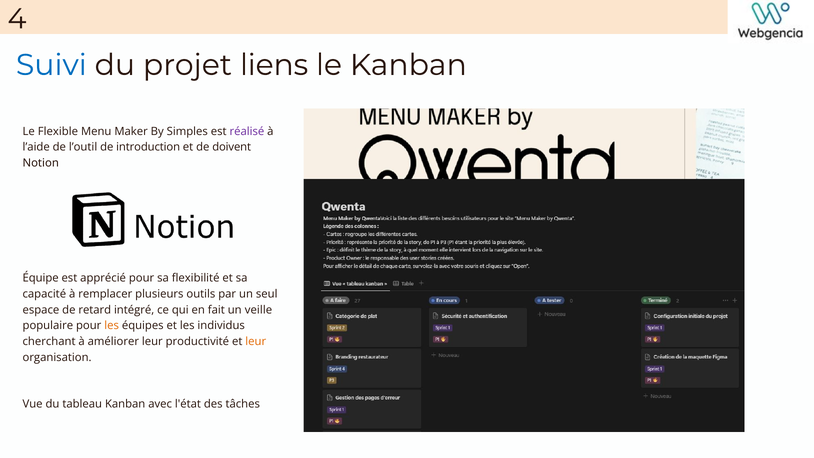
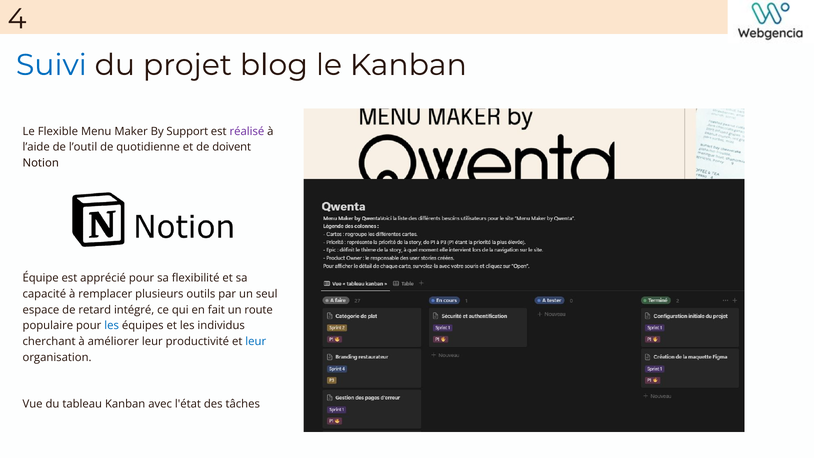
liens: liens -> blog (274, 65)
Simples: Simples -> Support (187, 131)
introduction: introduction -> quotidienne (148, 147)
veille: veille -> route (259, 310)
les colour: orange -> blue (112, 326)
leur colour: orange -> blue (256, 341)
